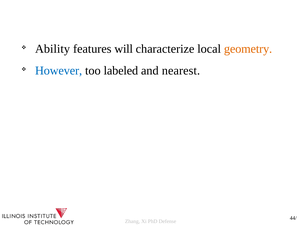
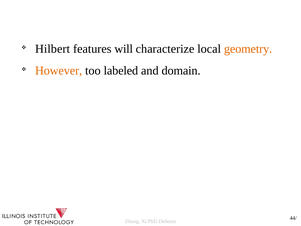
Ability: Ability -> Hilbert (53, 49)
However colour: blue -> orange (59, 71)
nearest: nearest -> domain (181, 71)
